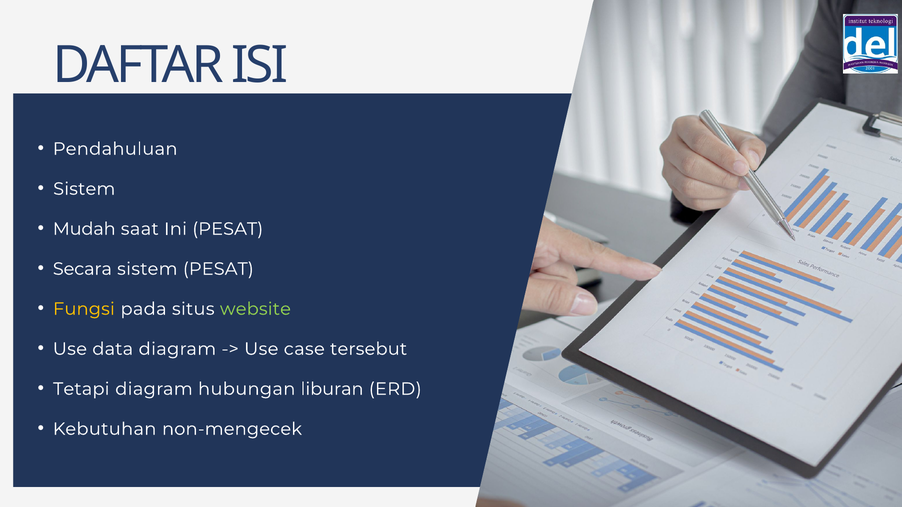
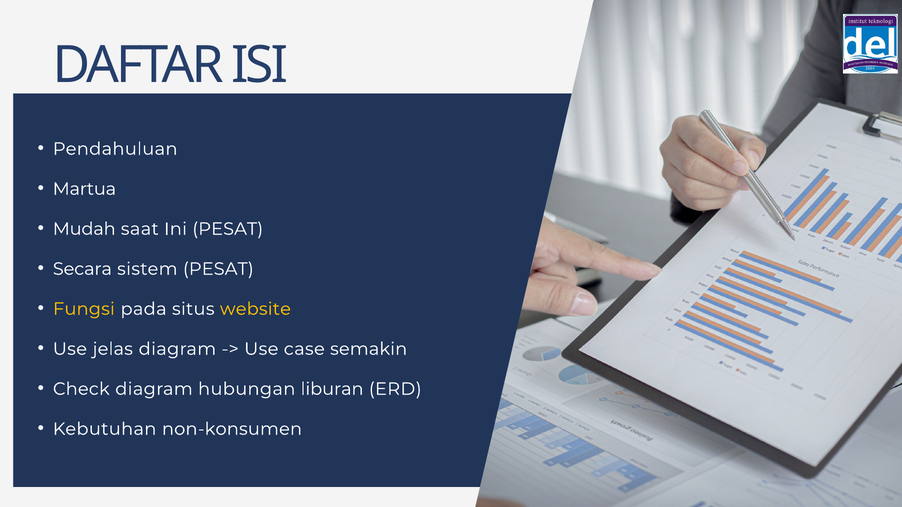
Sistem: Sistem -> Martua (84, 189)
website colour: light green -> yellow (255, 309)
data: data -> jelas (113, 349)
tersebut: tersebut -> semakin (369, 349)
Tetapi: Tetapi -> Check (81, 389)
non-mengecek: non-mengecek -> non-konsumen (232, 429)
